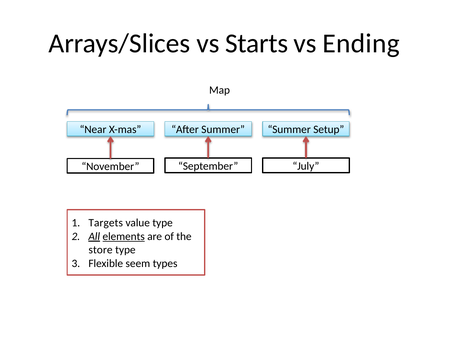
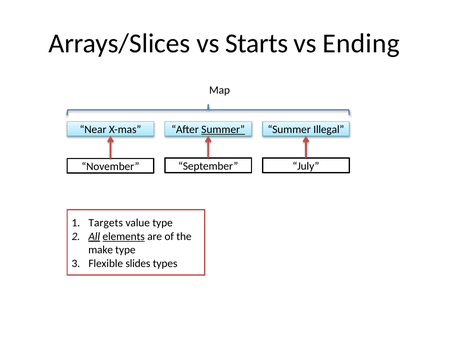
Summer underline: none -> present (223, 130)
Setup: Setup -> Illegal (329, 130)
store: store -> make (101, 250)
seem: seem -> slides (138, 263)
